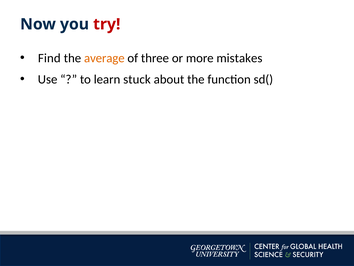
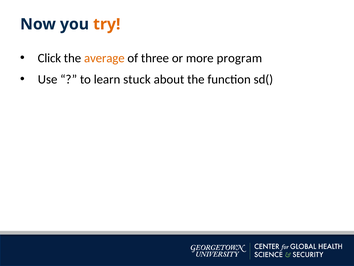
try colour: red -> orange (107, 24)
Find: Find -> Click (49, 58)
mistakes: mistakes -> program (239, 58)
